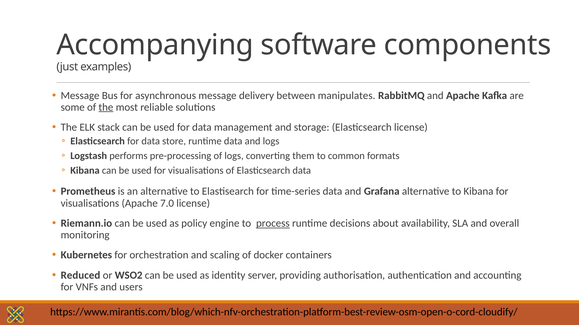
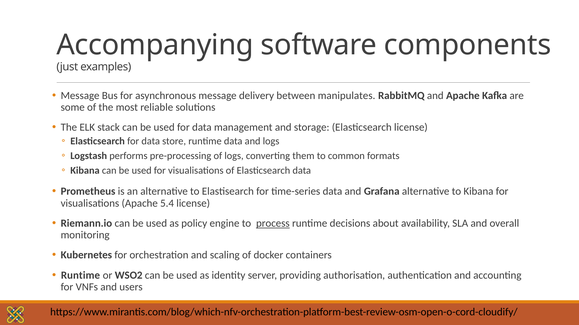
the underline: present -> none (106, 107)
7.0: 7.0 -> 5.4 (167, 204)
Reduced: Reduced -> Runtime (80, 276)
